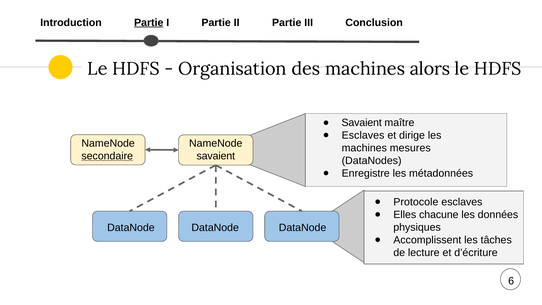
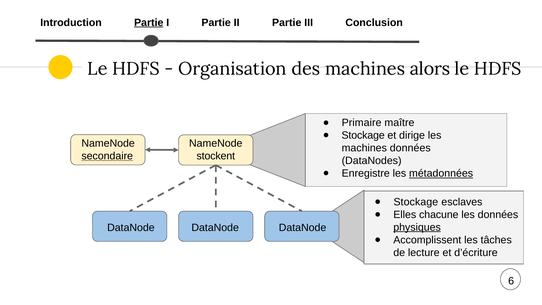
Savaient: Savaient -> Primaire (362, 123)
Esclaves: Esclaves -> Stockage (363, 135)
machines mesures: mesures -> données (410, 148)
savaient: savaient -> stockent (216, 156)
métadonnées underline: none -> present (441, 173)
Protocole: Protocole -> Stockage (416, 202)
physiques underline: none -> present (417, 227)
